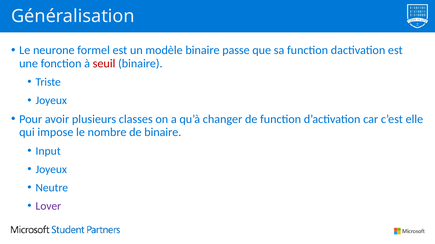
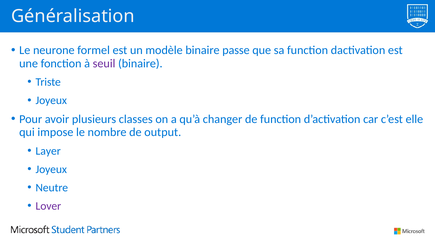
seuil colour: red -> purple (104, 64)
de binaire: binaire -> output (163, 133)
Input: Input -> Layer (48, 151)
